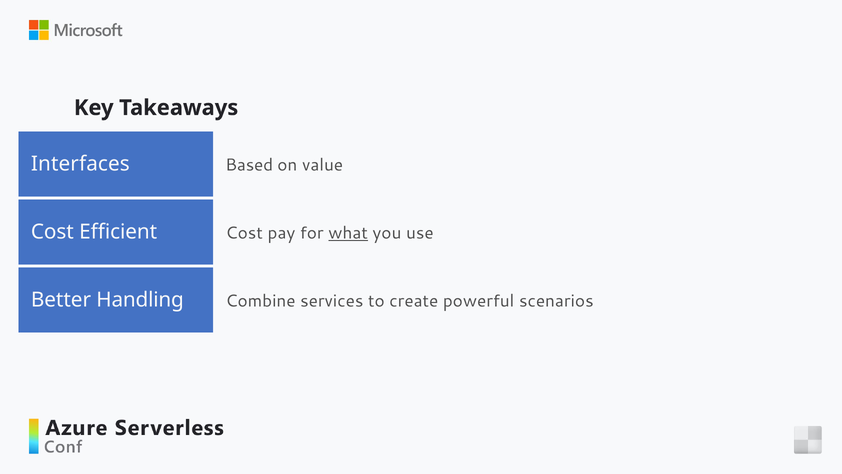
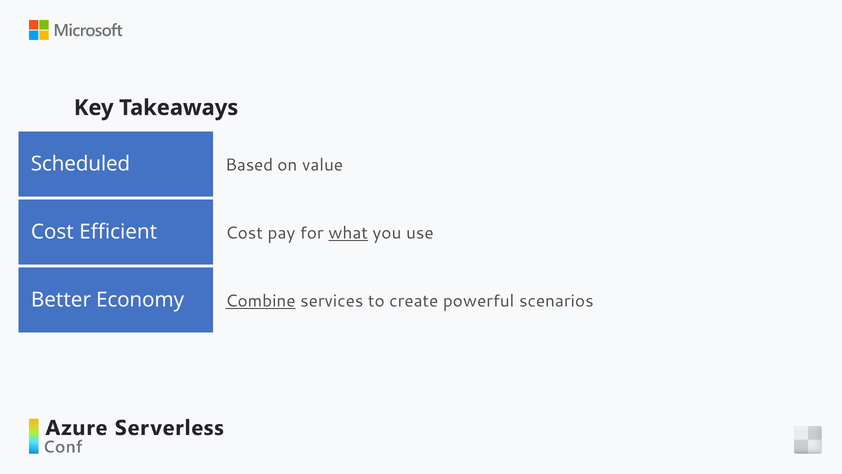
Interfaces: Interfaces -> Scheduled (81, 164)
Handling: Handling -> Economy (140, 300)
Combine underline: none -> present (261, 301)
